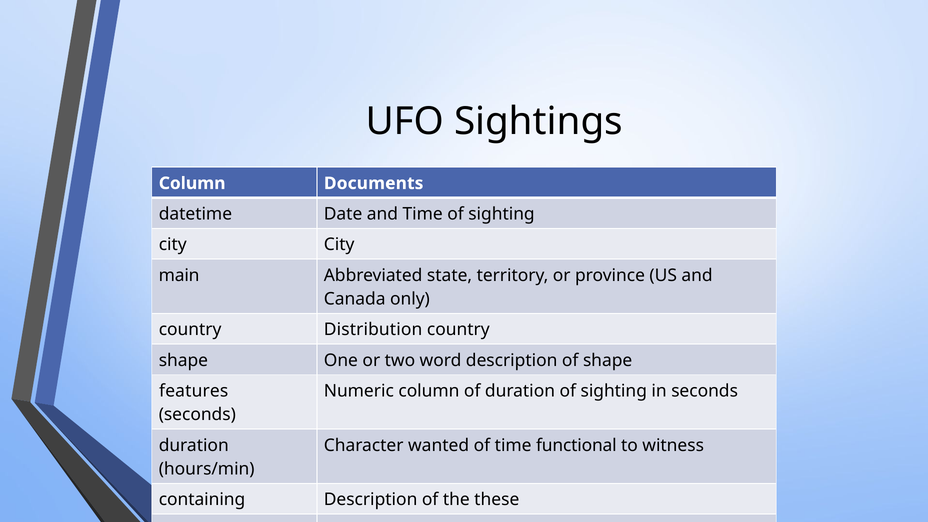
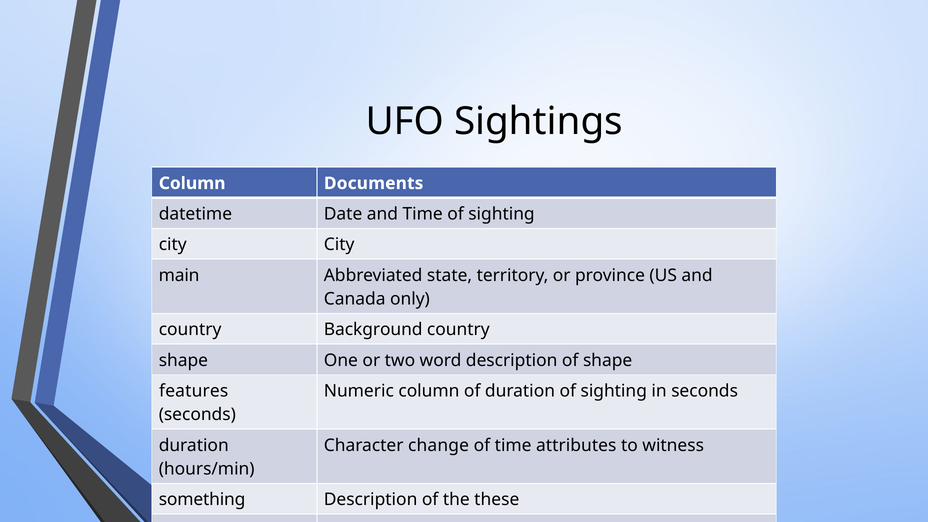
Distribution: Distribution -> Background (373, 330)
wanted: wanted -> change (439, 445)
functional: functional -> attributes (576, 445)
containing: containing -> something (202, 500)
